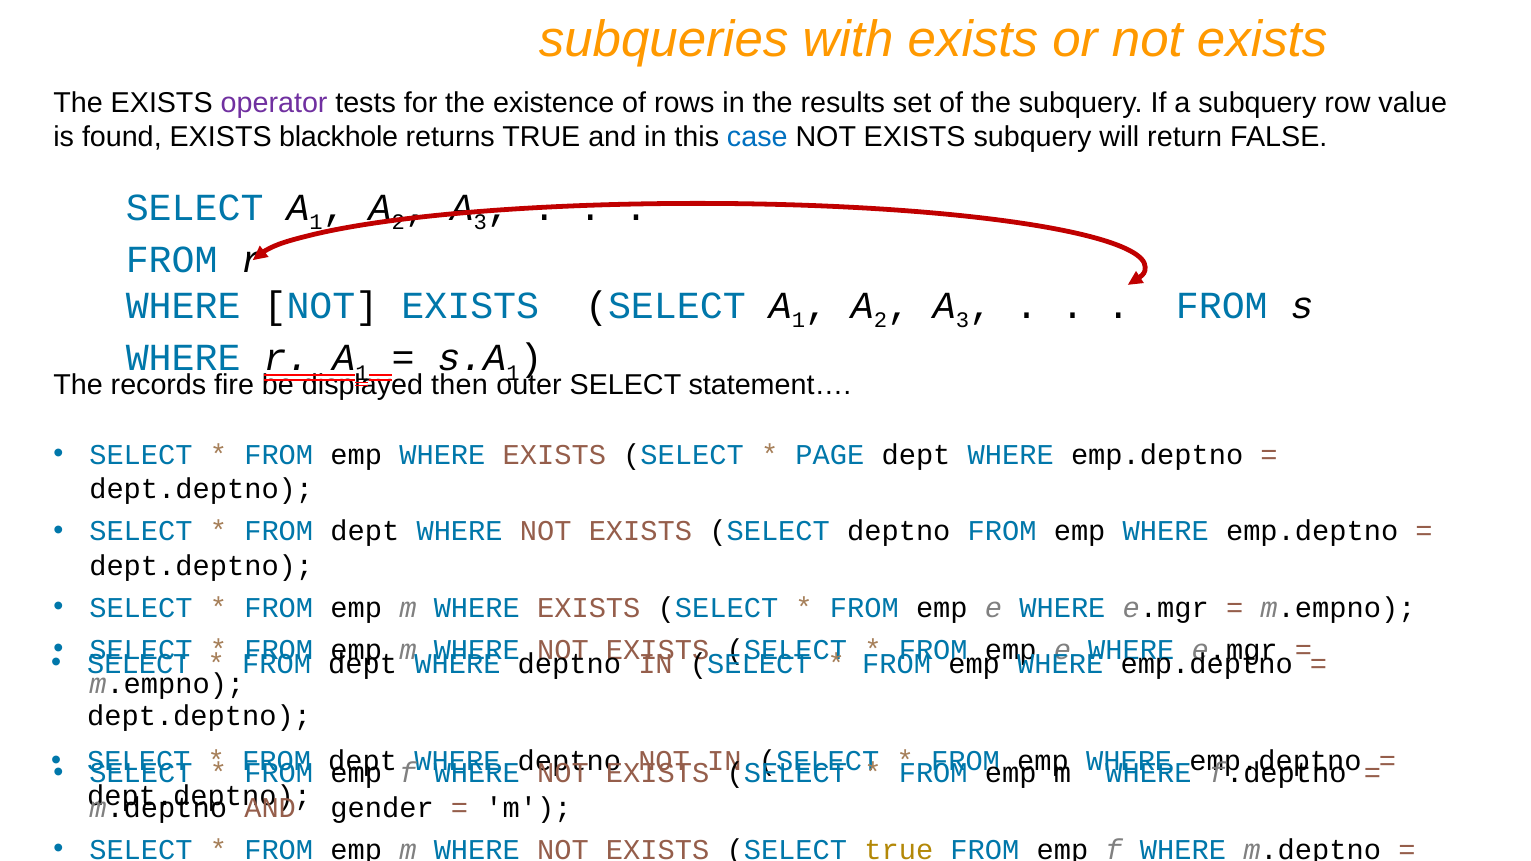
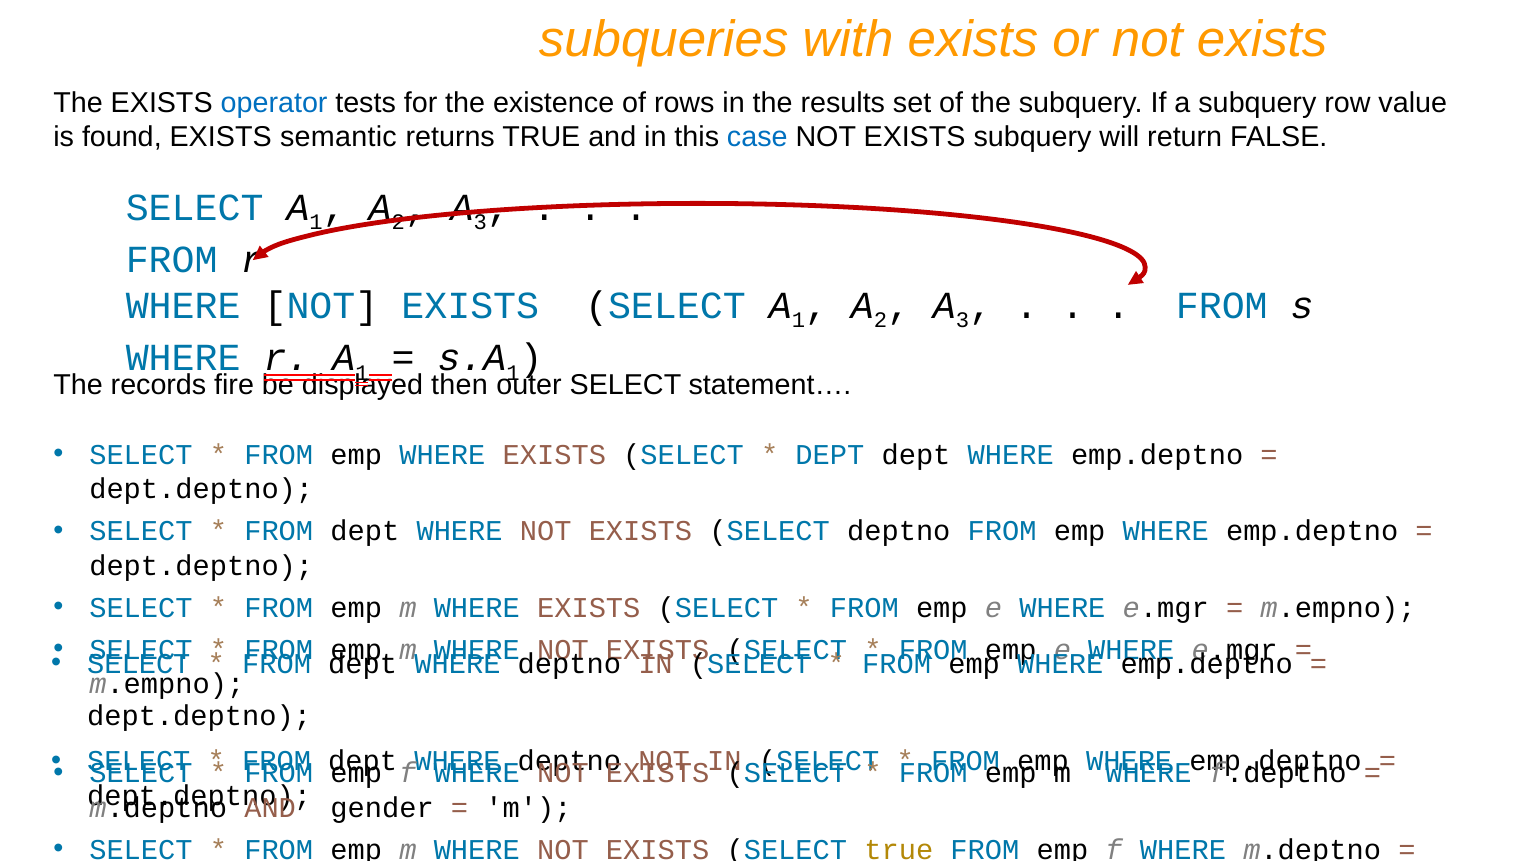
operator colour: purple -> blue (274, 103)
blackhole: blackhole -> semantic (338, 137)
PAGE: PAGE -> DEPT (830, 455)
